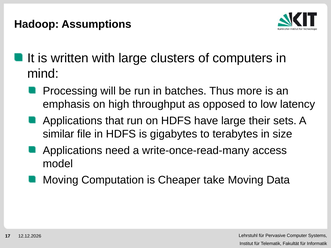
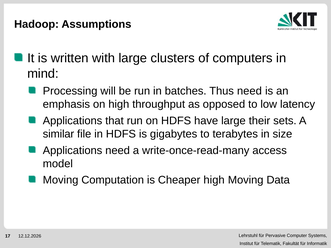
Thus more: more -> need (249, 91)
Cheaper take: take -> high (214, 180)
